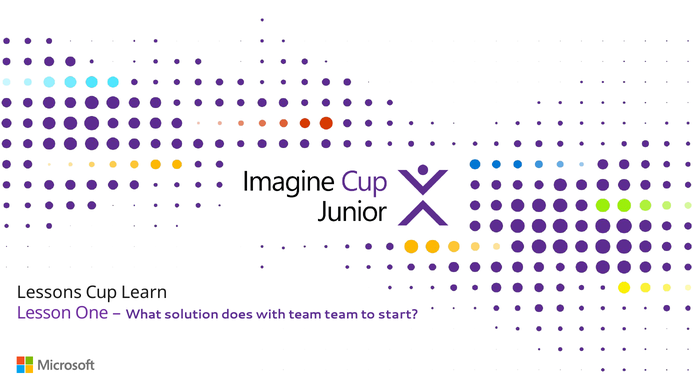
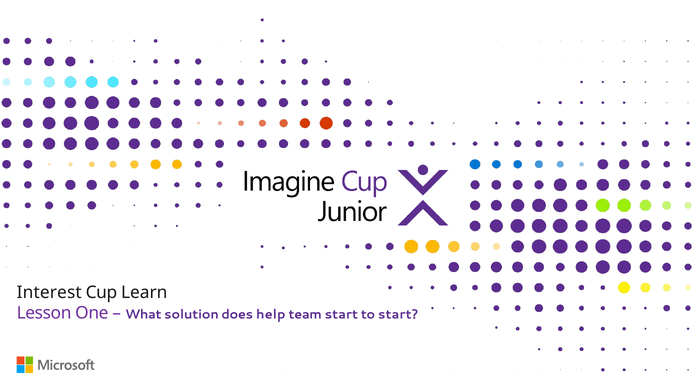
Lessons: Lessons -> Interest (49, 292)
with: with -> help (271, 314)
team team: team -> start (341, 314)
